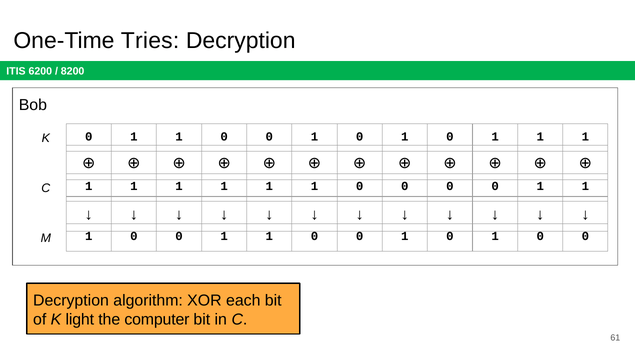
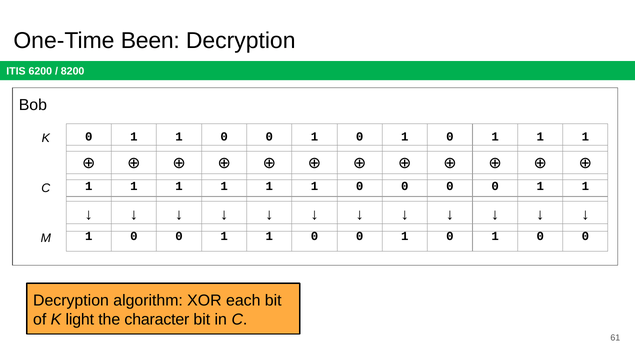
Tries: Tries -> Been (150, 41)
computer: computer -> character (157, 320)
